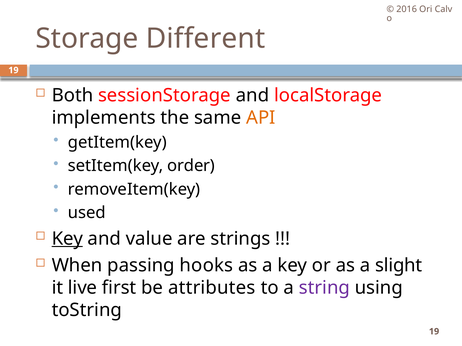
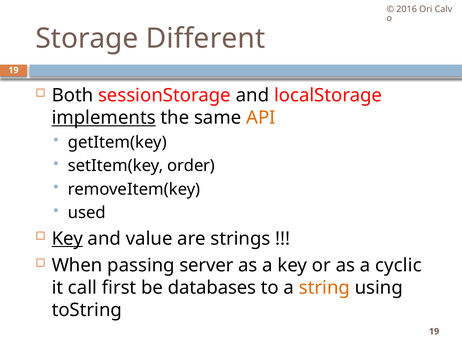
implements underline: none -> present (104, 118)
hooks: hooks -> server (207, 266)
slight: slight -> cyclic (399, 266)
live: live -> call (82, 288)
attributes: attributes -> databases (212, 288)
string colour: purple -> orange (324, 288)
